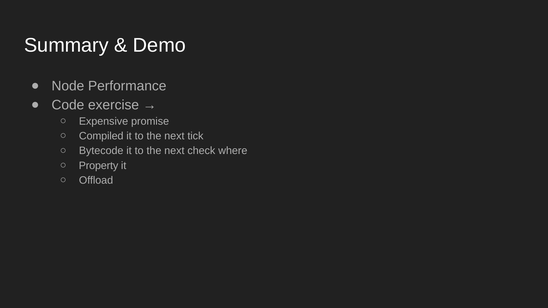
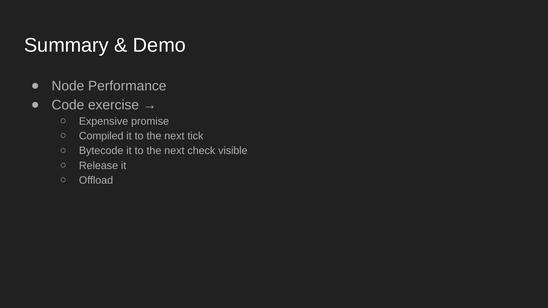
where: where -> visible (233, 151)
Property: Property -> Release (99, 166)
